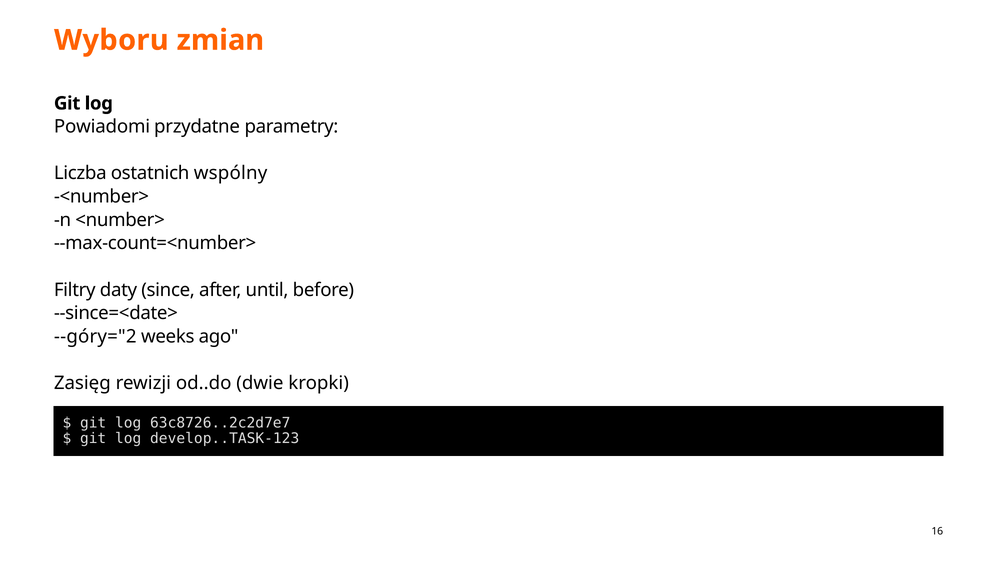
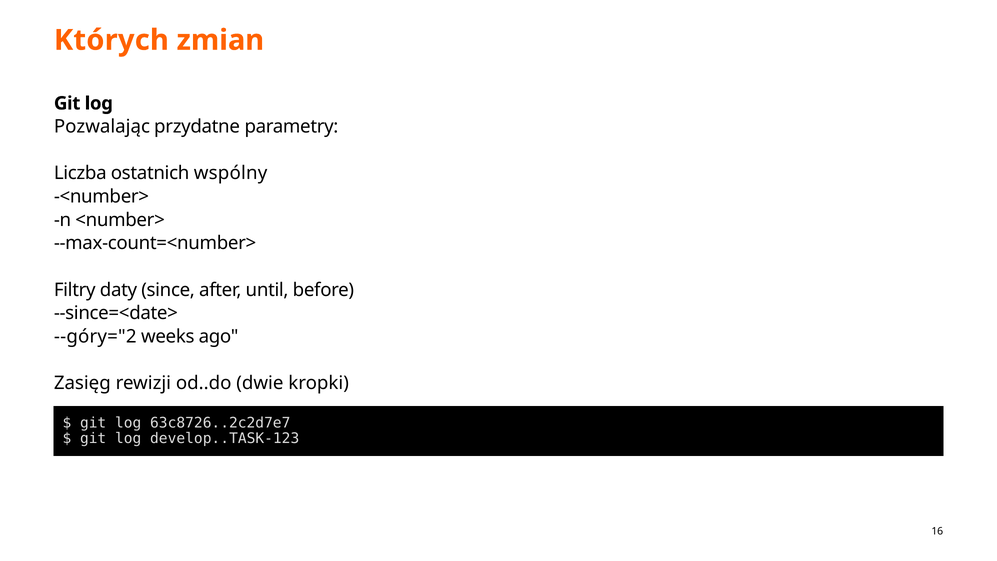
Wyboru: Wyboru -> Których (111, 40)
Powiadomi: Powiadomi -> Pozwalając (102, 127)
